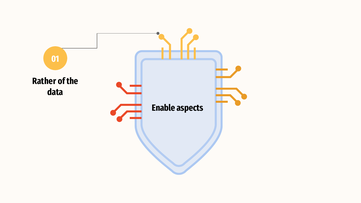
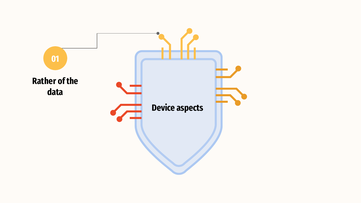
Enable: Enable -> Device (163, 108)
